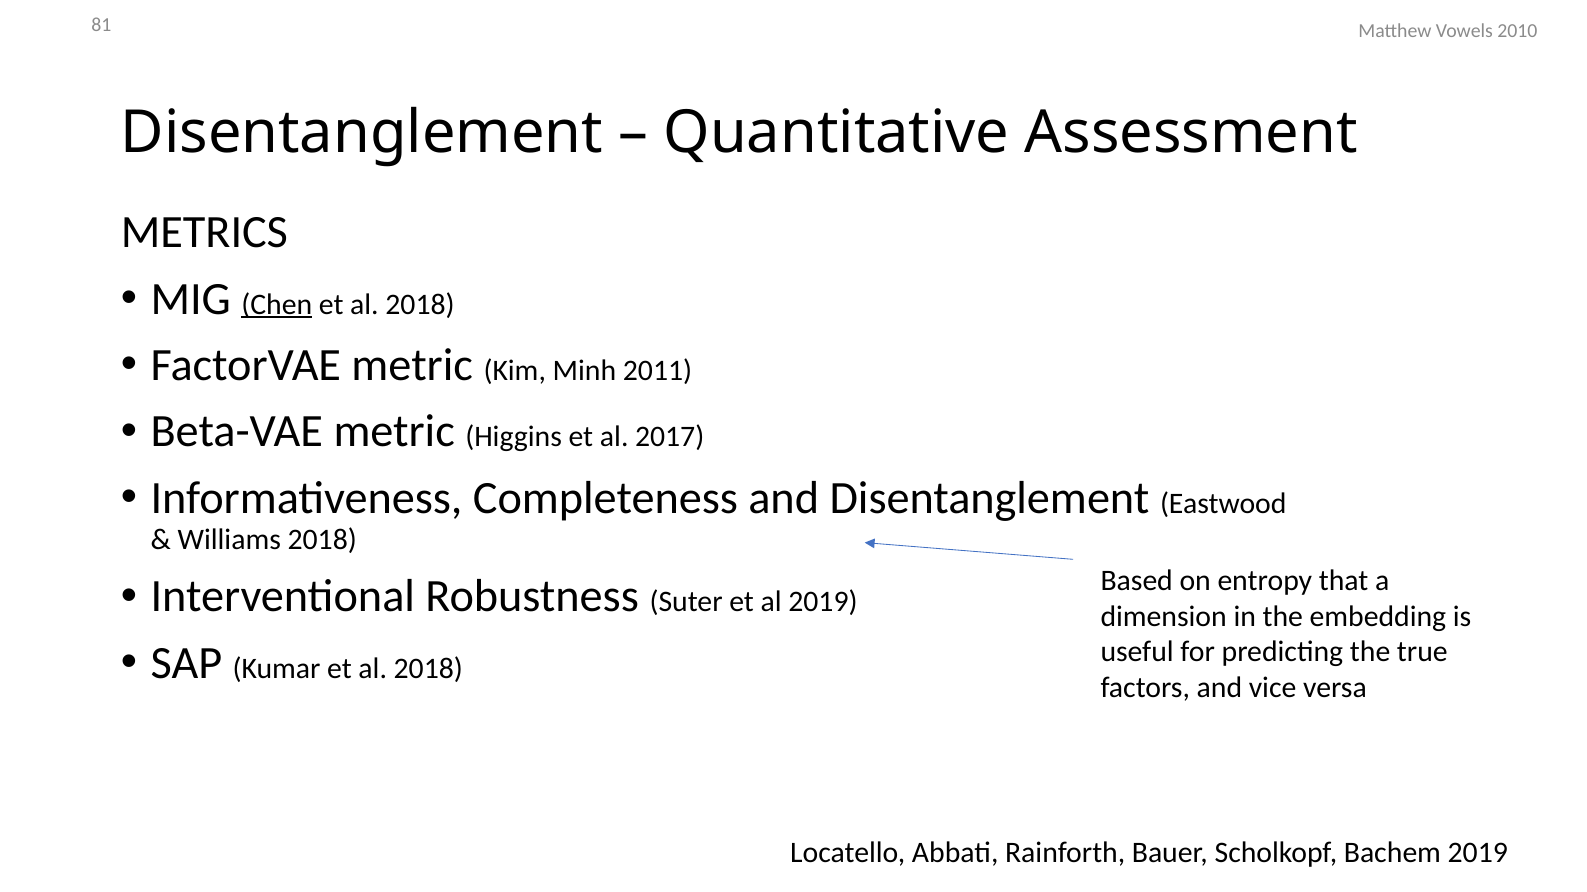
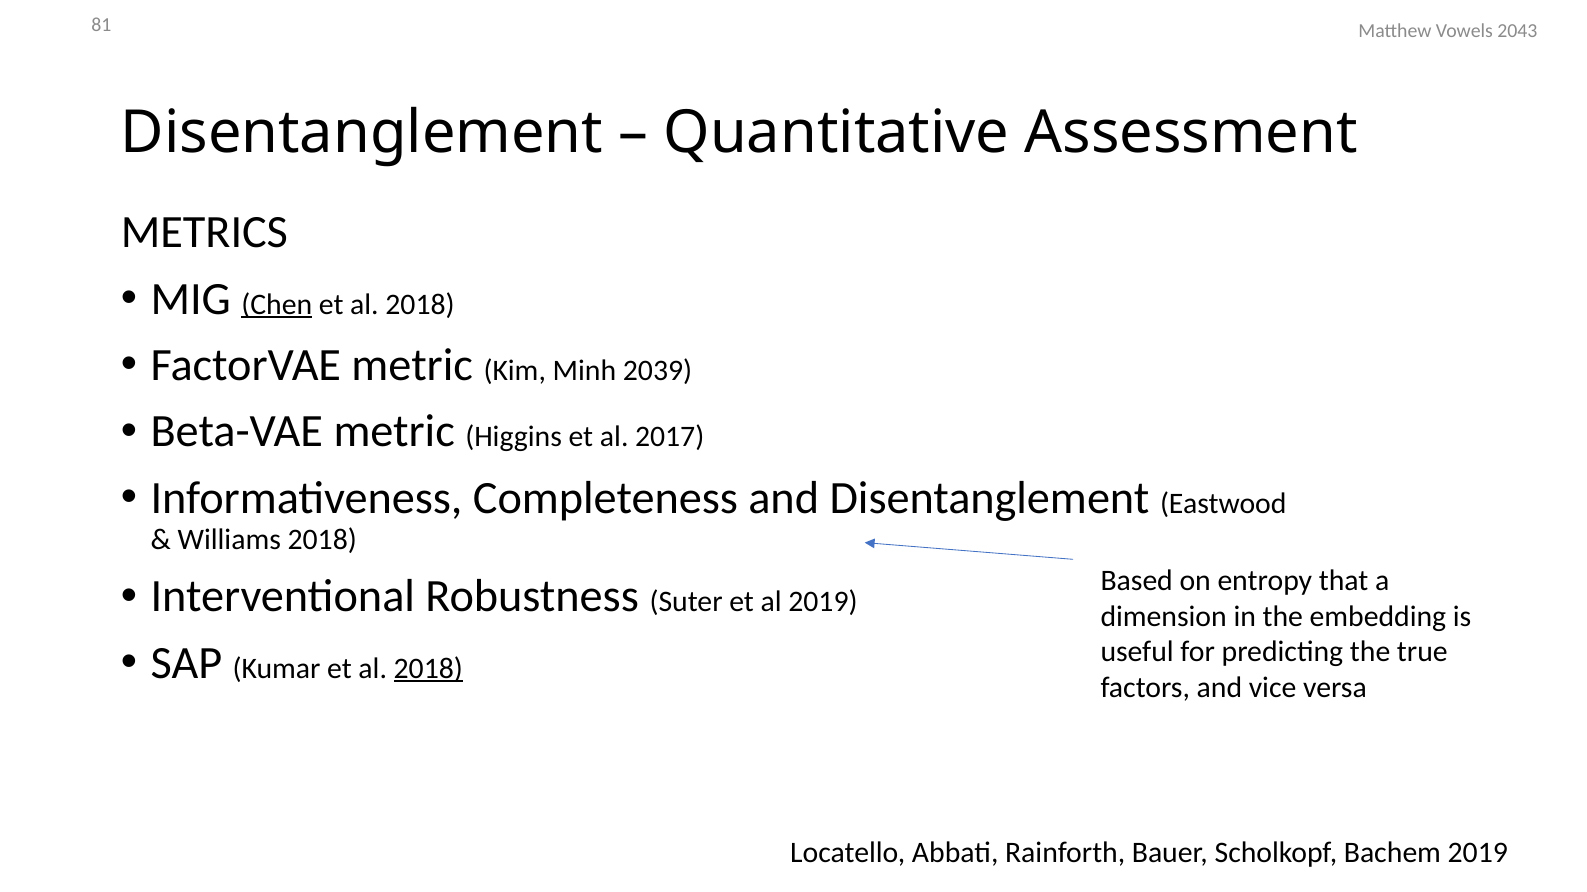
2010: 2010 -> 2043 (1517, 31)
2011: 2011 -> 2039 (658, 371)
2018 underline: none -> present (428, 669)
